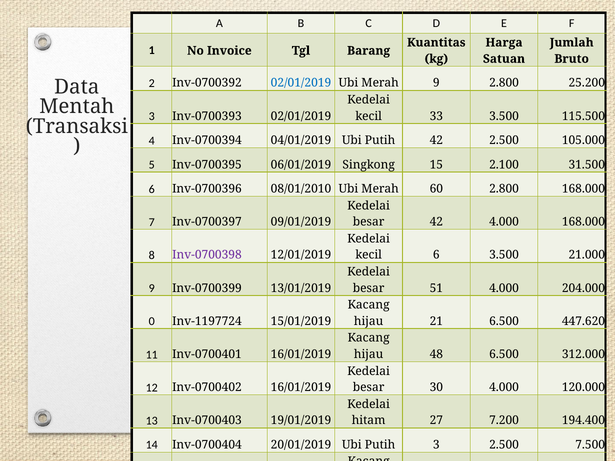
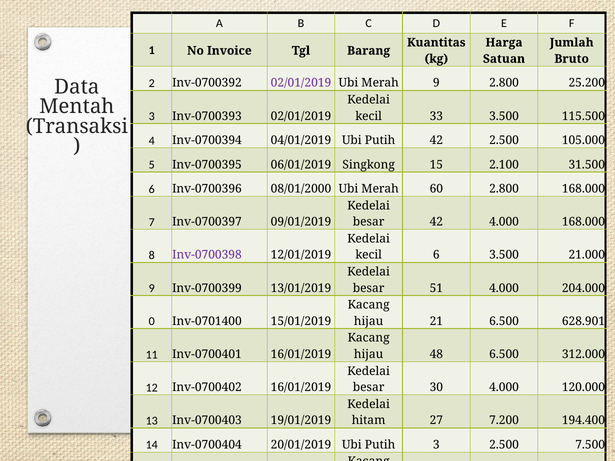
02/01/2019 colour: blue -> purple (301, 83)
08/01/2010: 08/01/2010 -> 08/01/2000 (301, 189)
Inv-1197724: Inv-1197724 -> Inv-0701400 (207, 321)
447.620: 447.620 -> 628.901 (583, 321)
